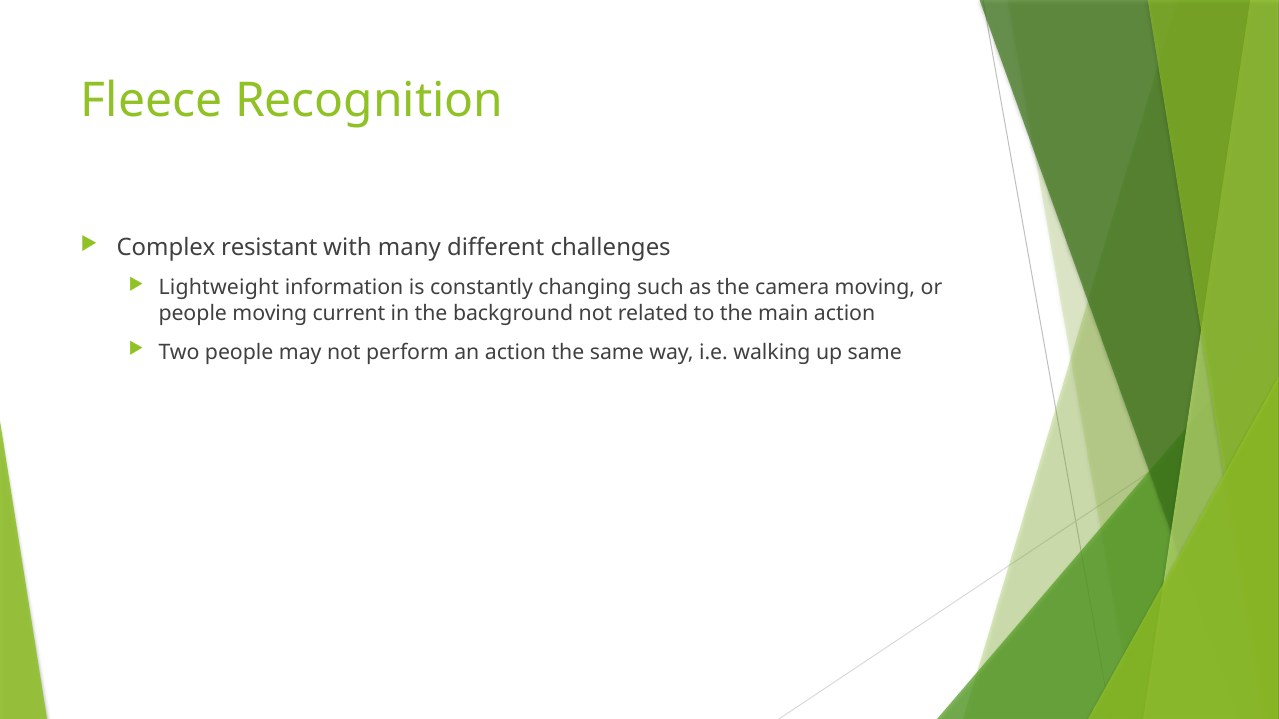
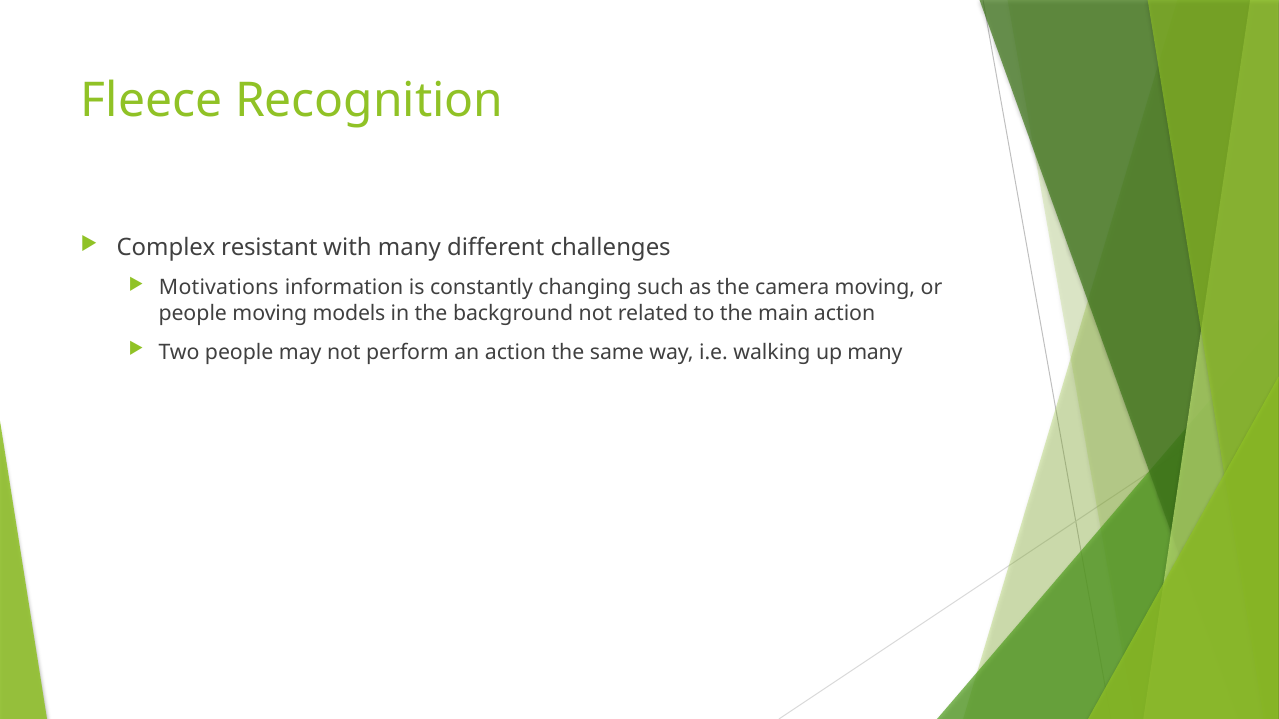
Lightweight: Lightweight -> Motivations (219, 288)
current: current -> models (349, 313)
up same: same -> many (875, 352)
